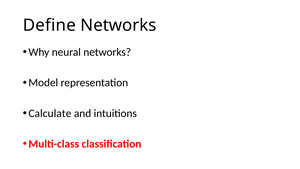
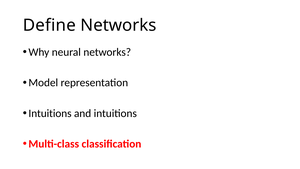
Calculate: Calculate -> Intuitions (50, 113)
